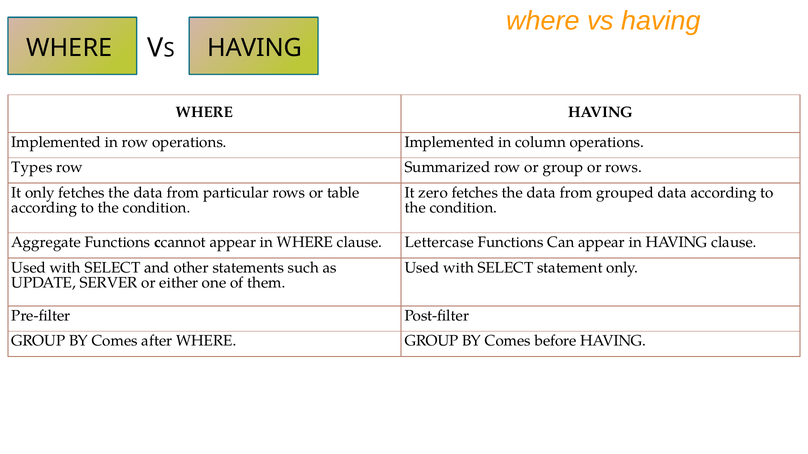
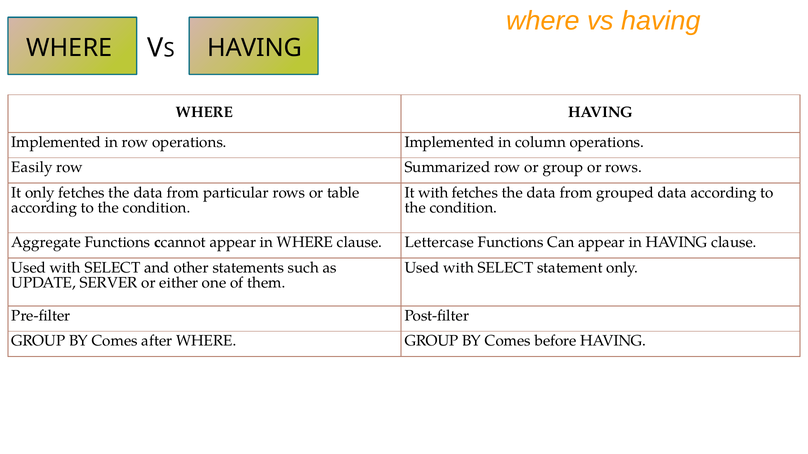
Types: Types -> Easily (32, 168)
It zero: zero -> with (433, 193)
